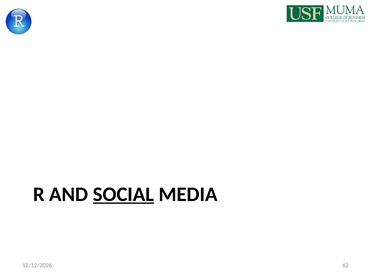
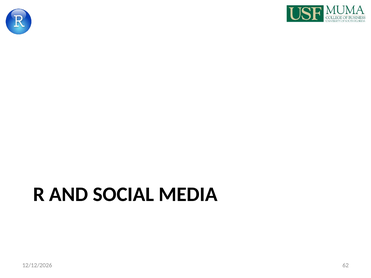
SOCIAL underline: present -> none (123, 194)
